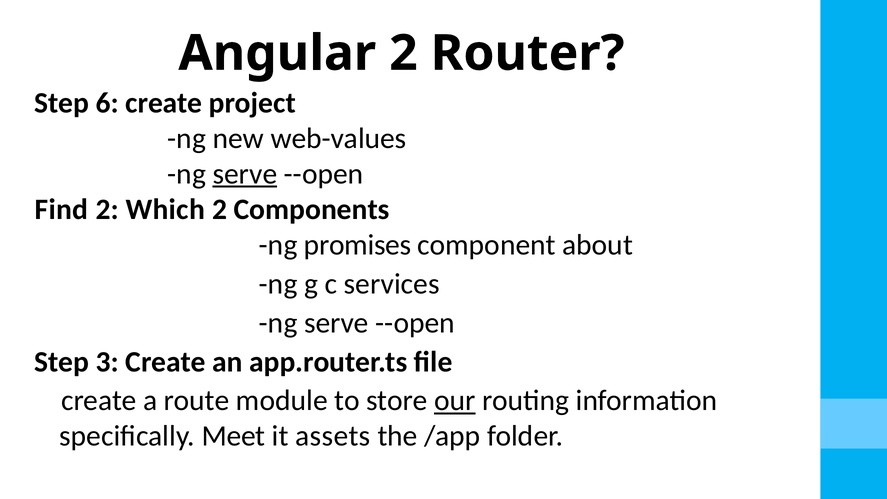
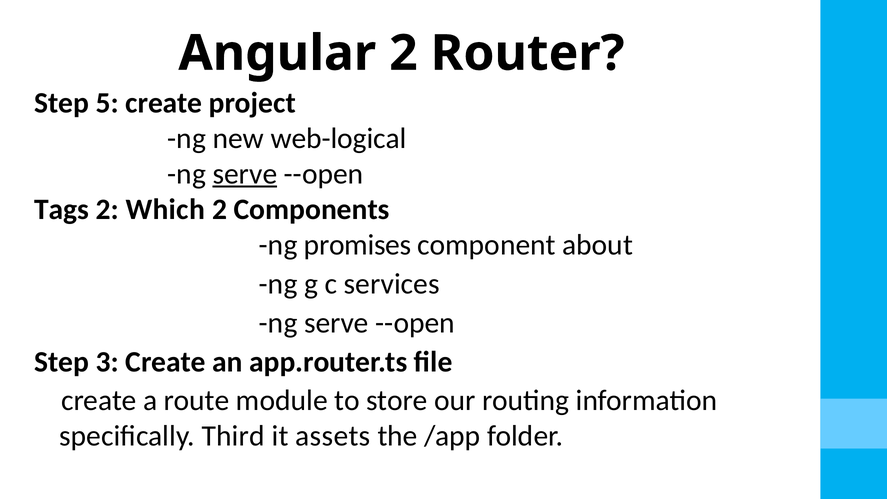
6: 6 -> 5 (107, 103)
web-values: web-values -> web-logical (338, 138)
Find: Find -> Tags (62, 209)
our underline: present -> none (455, 401)
Meet: Meet -> Third (233, 436)
